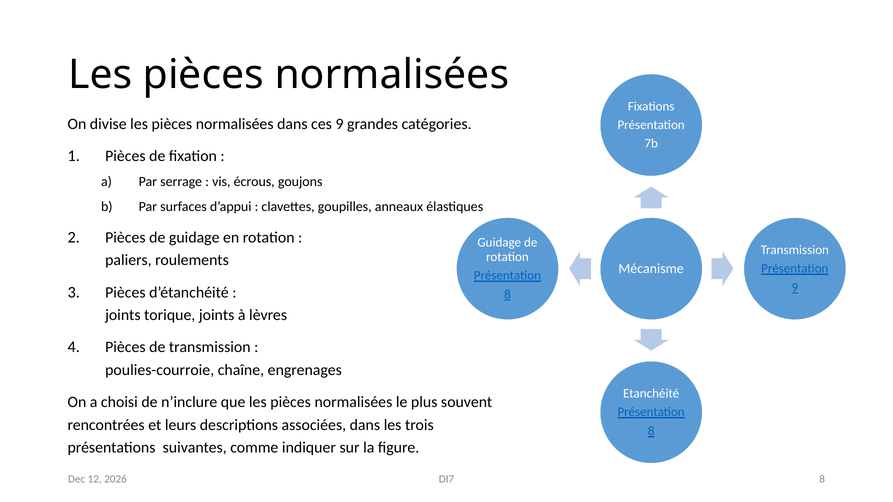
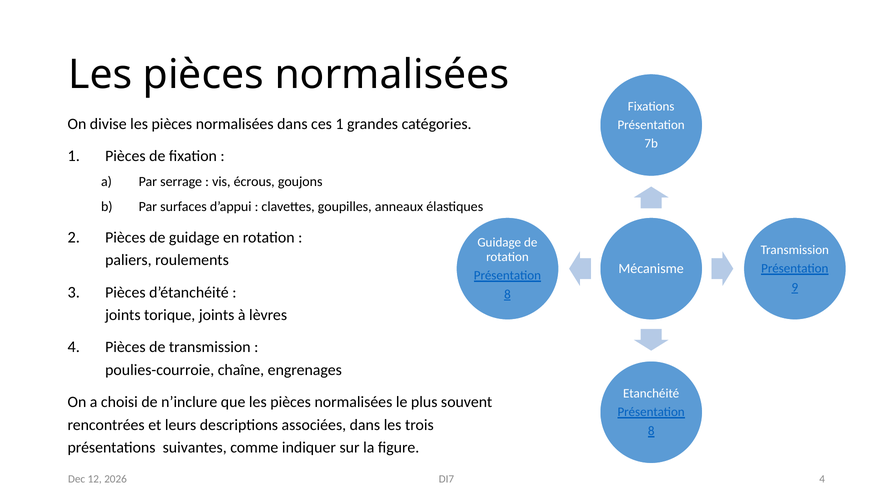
ces 9: 9 -> 1 (340, 124)
DI7 8: 8 -> 4 (822, 480)
